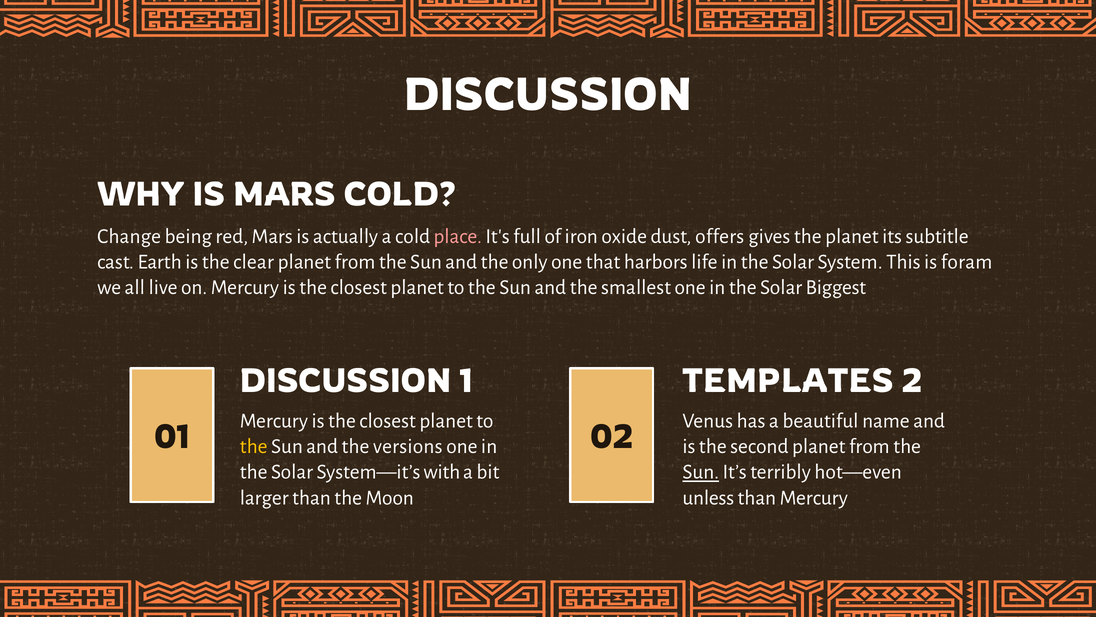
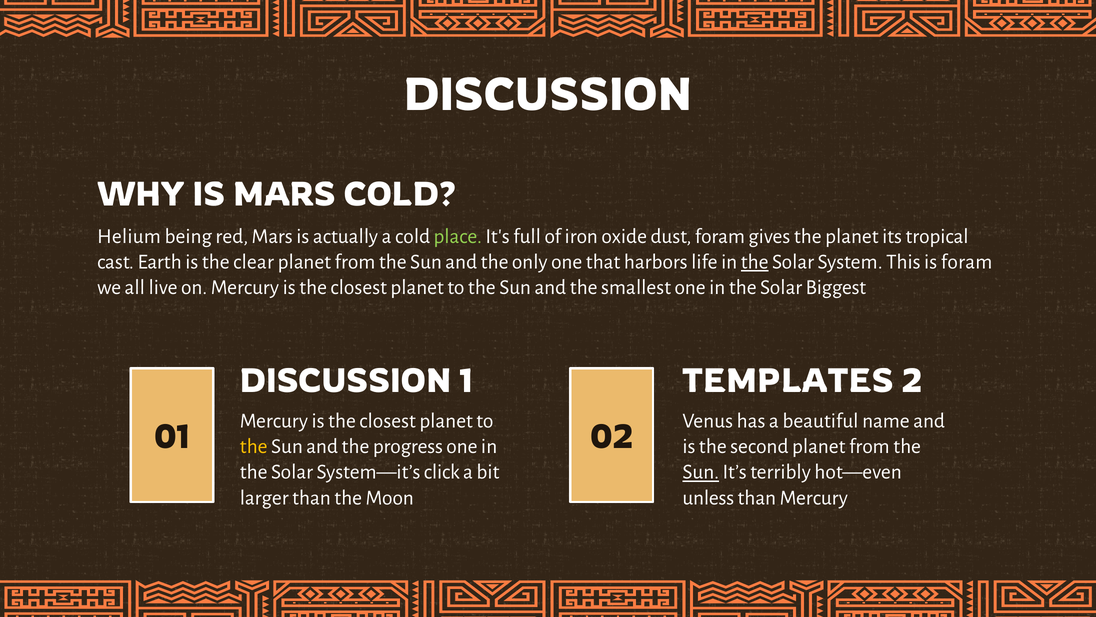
Change: Change -> Helium (129, 236)
place colour: pink -> light green (458, 236)
dust offers: offers -> foram (720, 236)
subtitle: subtitle -> tropical (937, 236)
the underline: none -> present (755, 261)
versions: versions -> progress (408, 446)
with: with -> click (442, 472)
